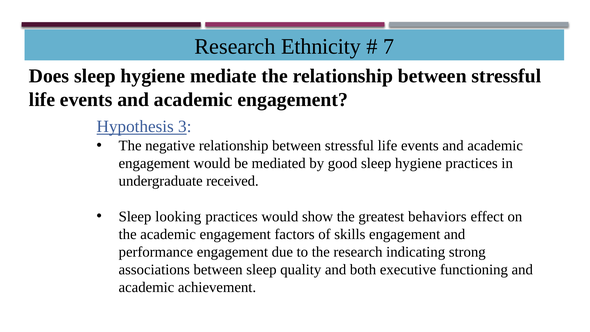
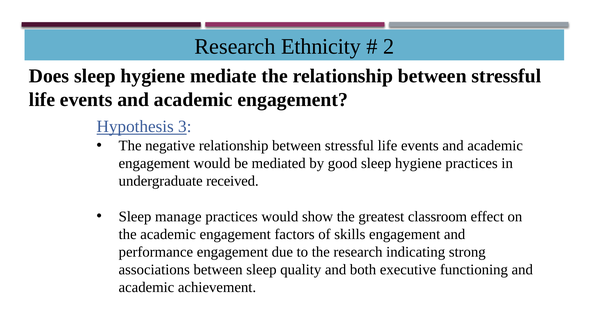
7: 7 -> 2 (389, 46)
looking: looking -> manage (178, 216)
behaviors: behaviors -> classroom (437, 216)
